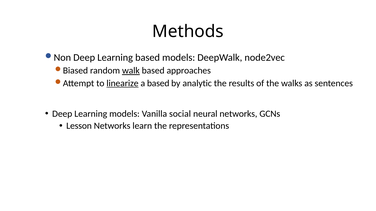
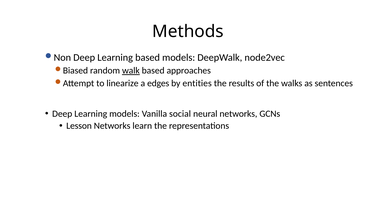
linearize underline: present -> none (122, 83)
a based: based -> edges (158, 83)
analytic: analytic -> entities (197, 83)
